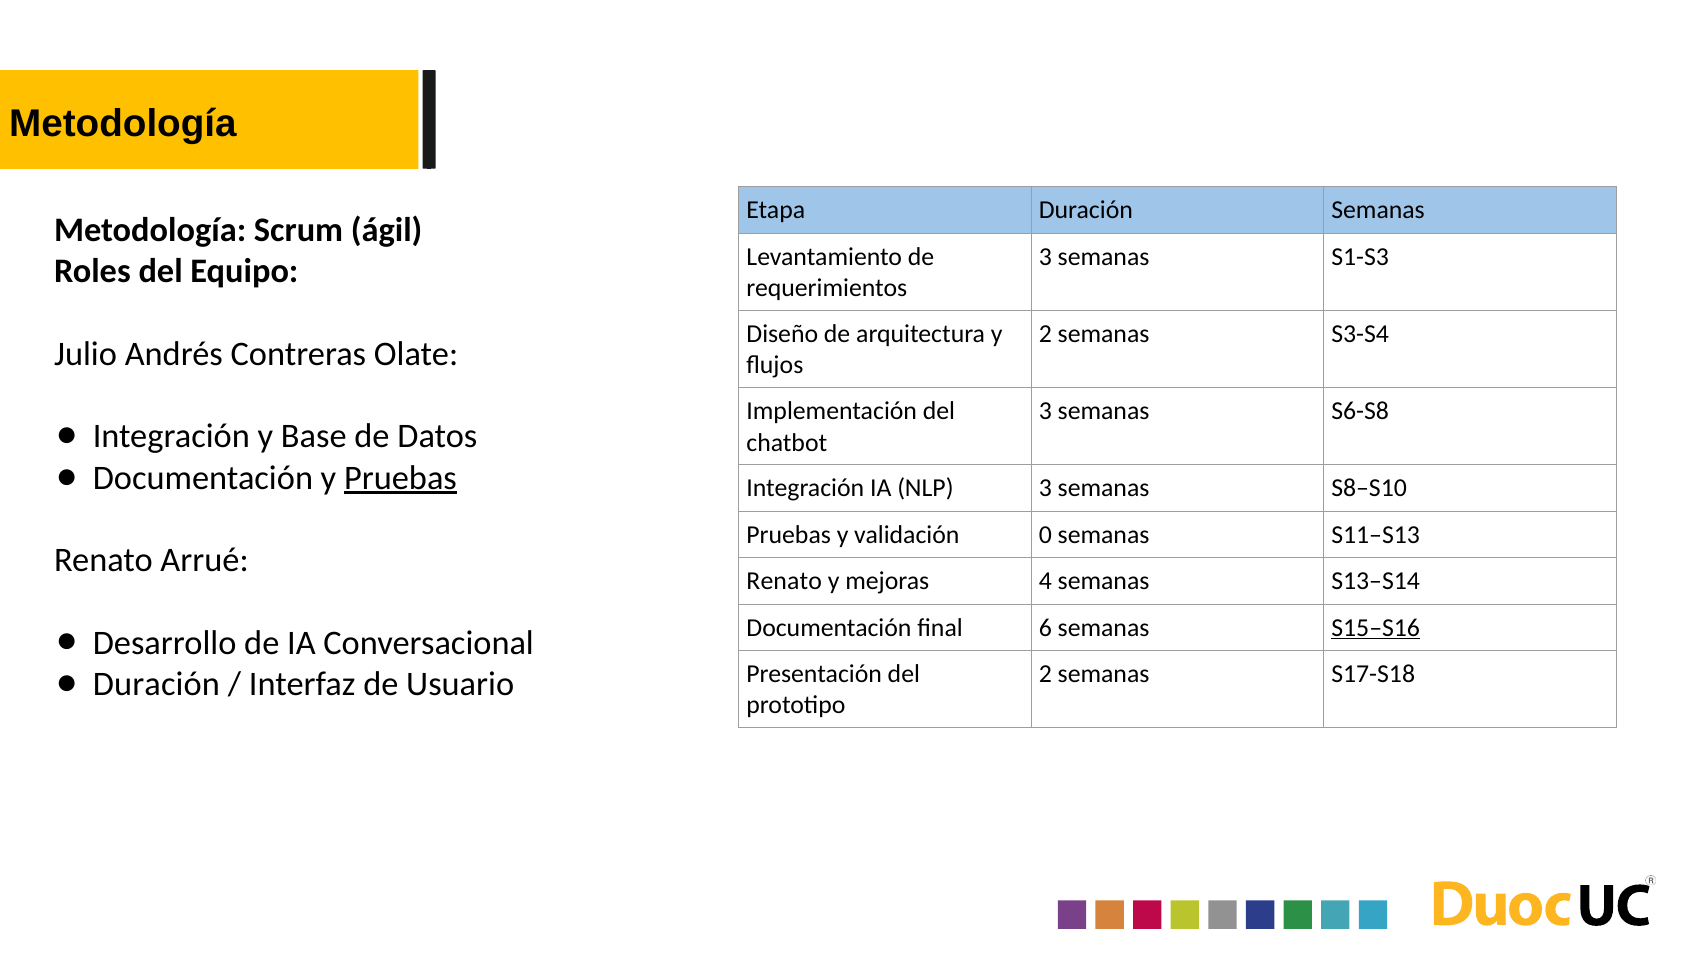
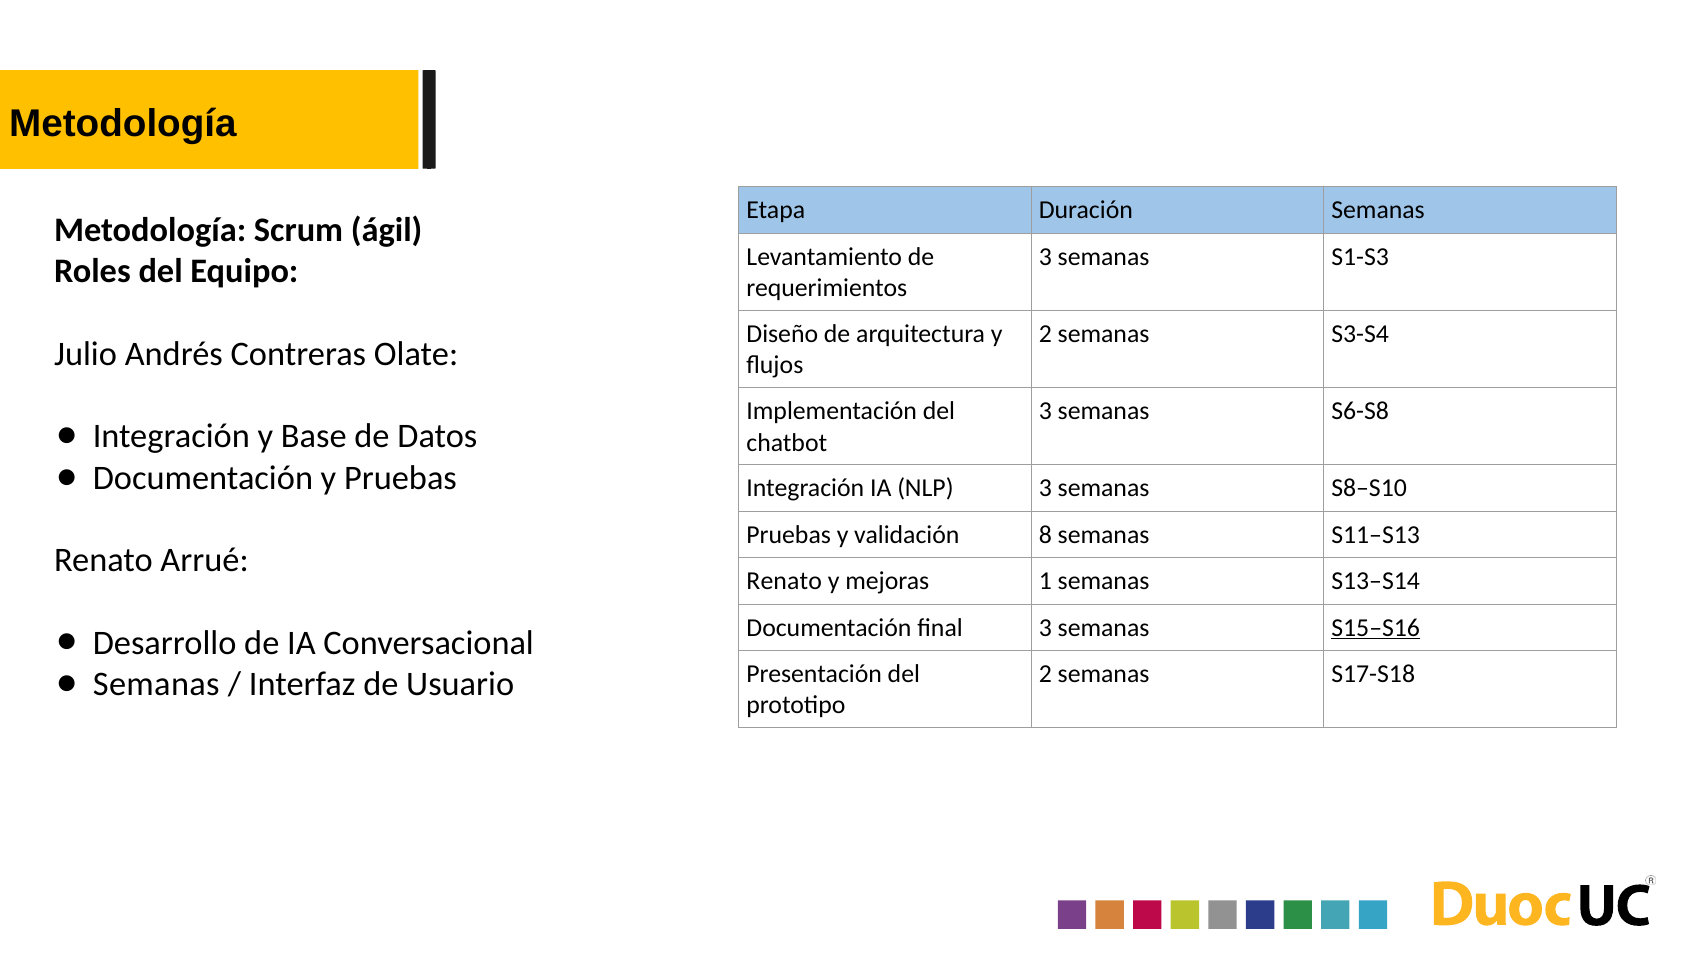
Pruebas underline: present -> none (401, 478)
0: 0 -> 8 (1045, 535)
4: 4 -> 1 (1045, 581)
final 6: 6 -> 3 (1045, 628)
Duración: Duración -> Semanas (156, 684)
